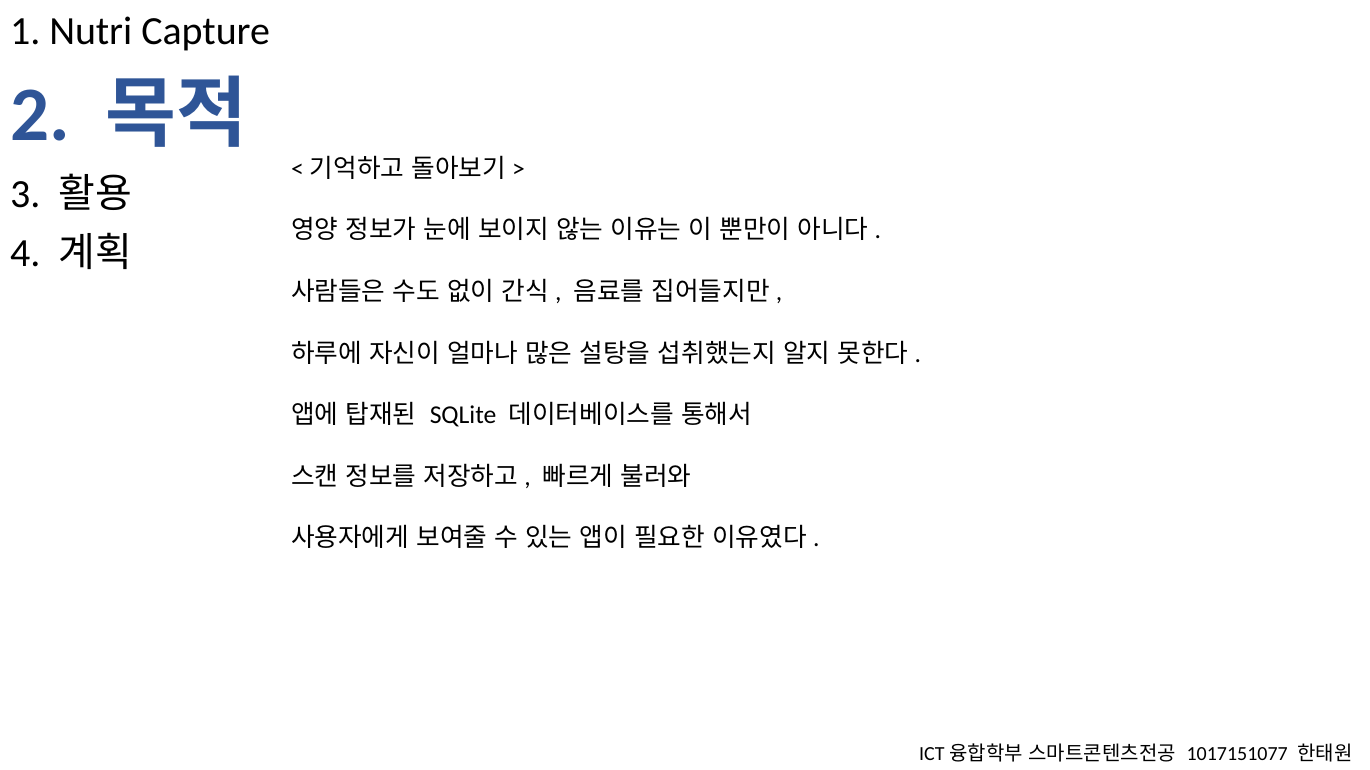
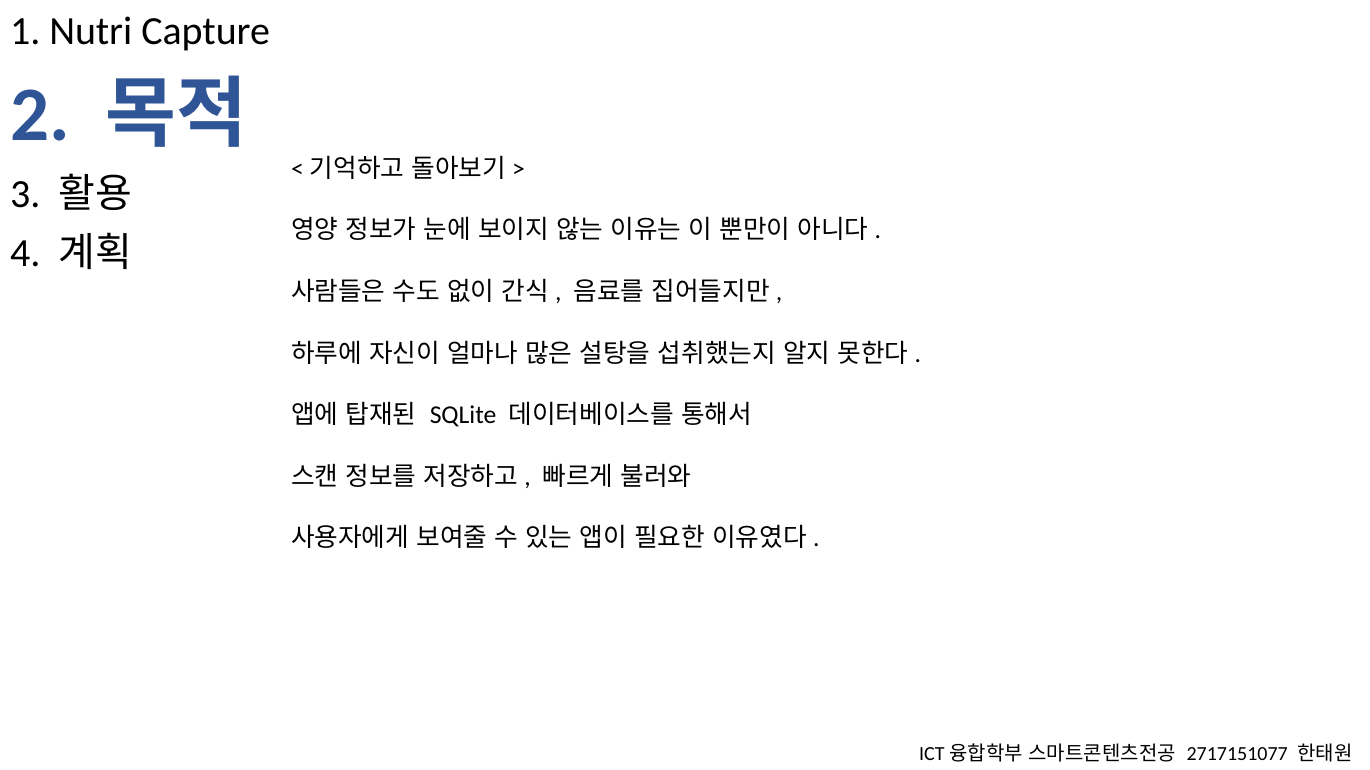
1017151077: 1017151077 -> 2717151077 (1237, 754)
